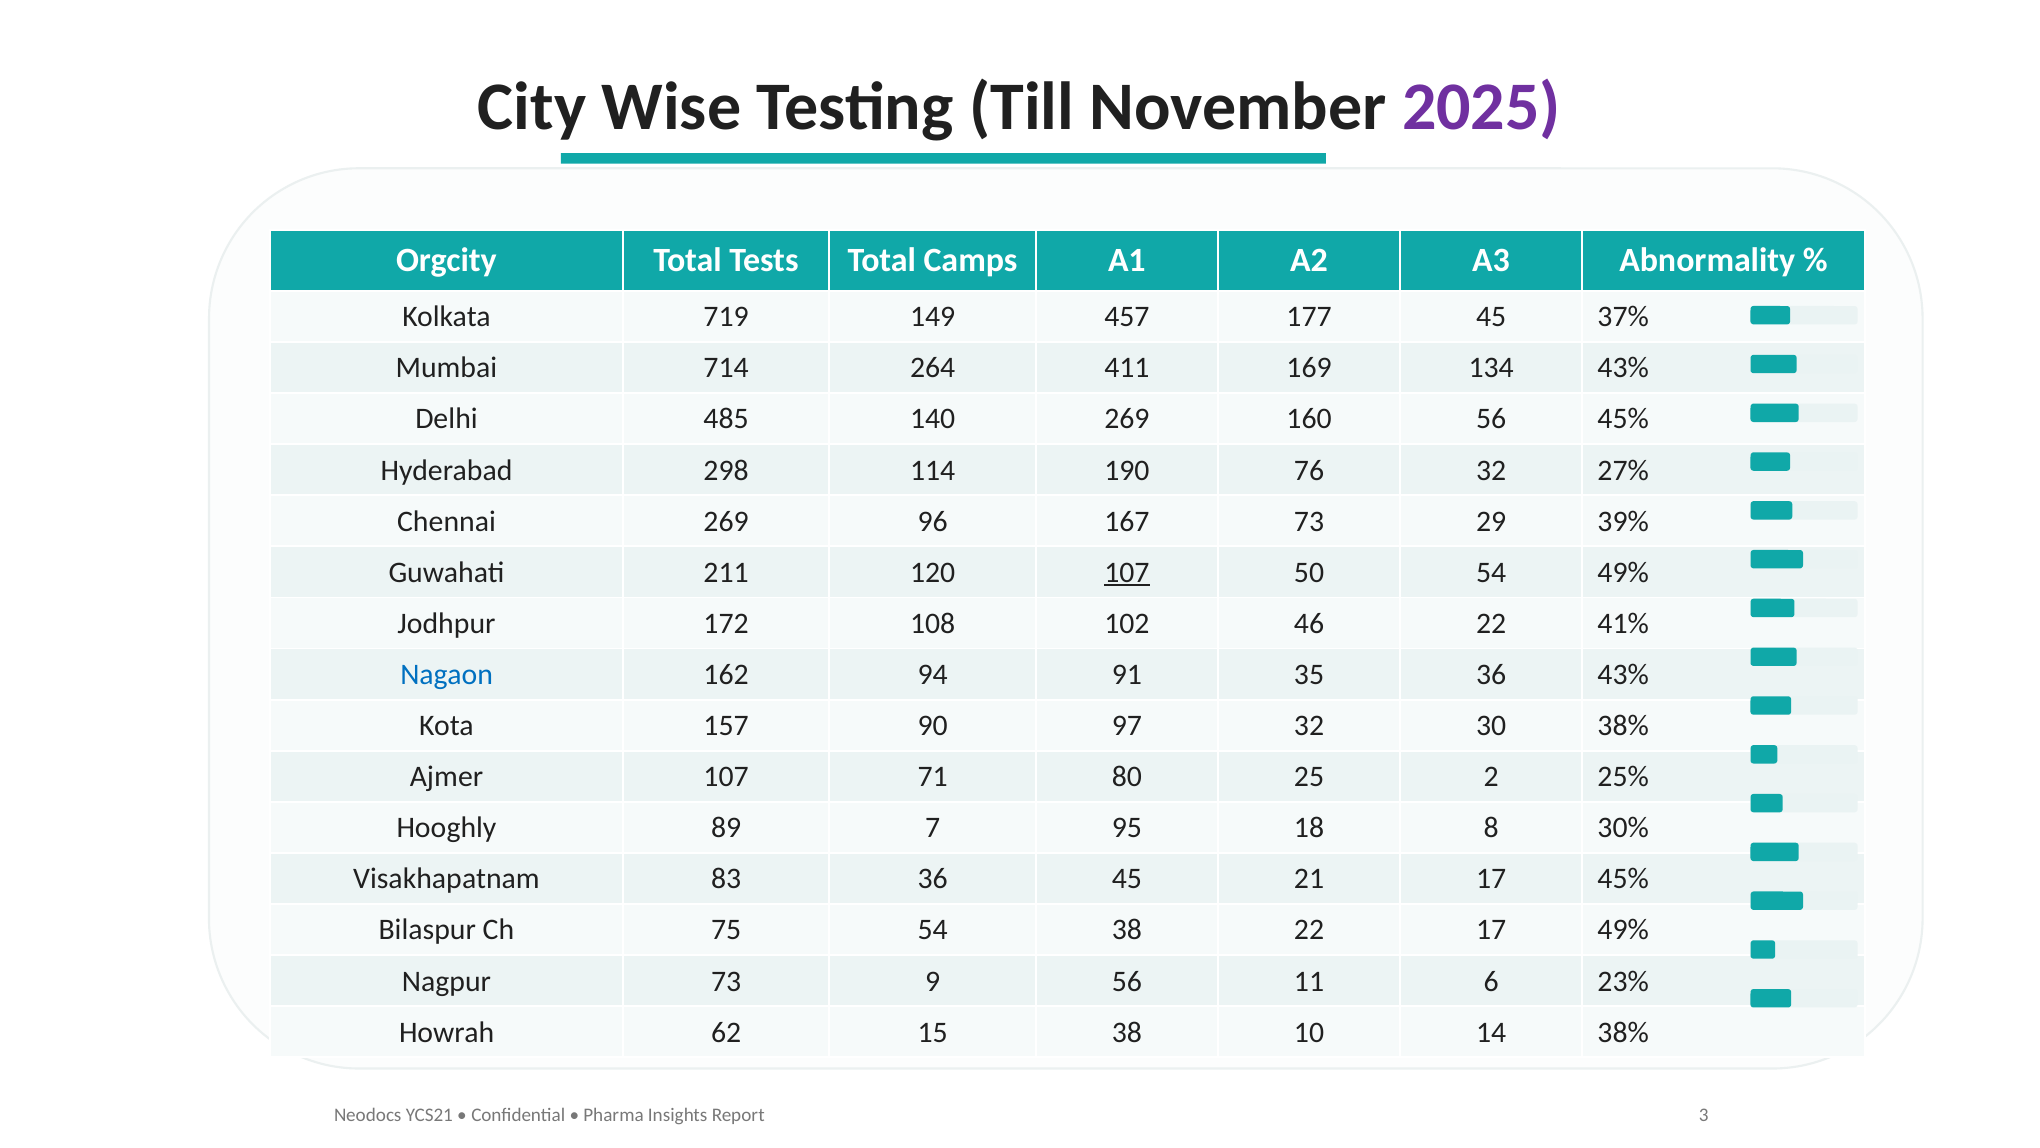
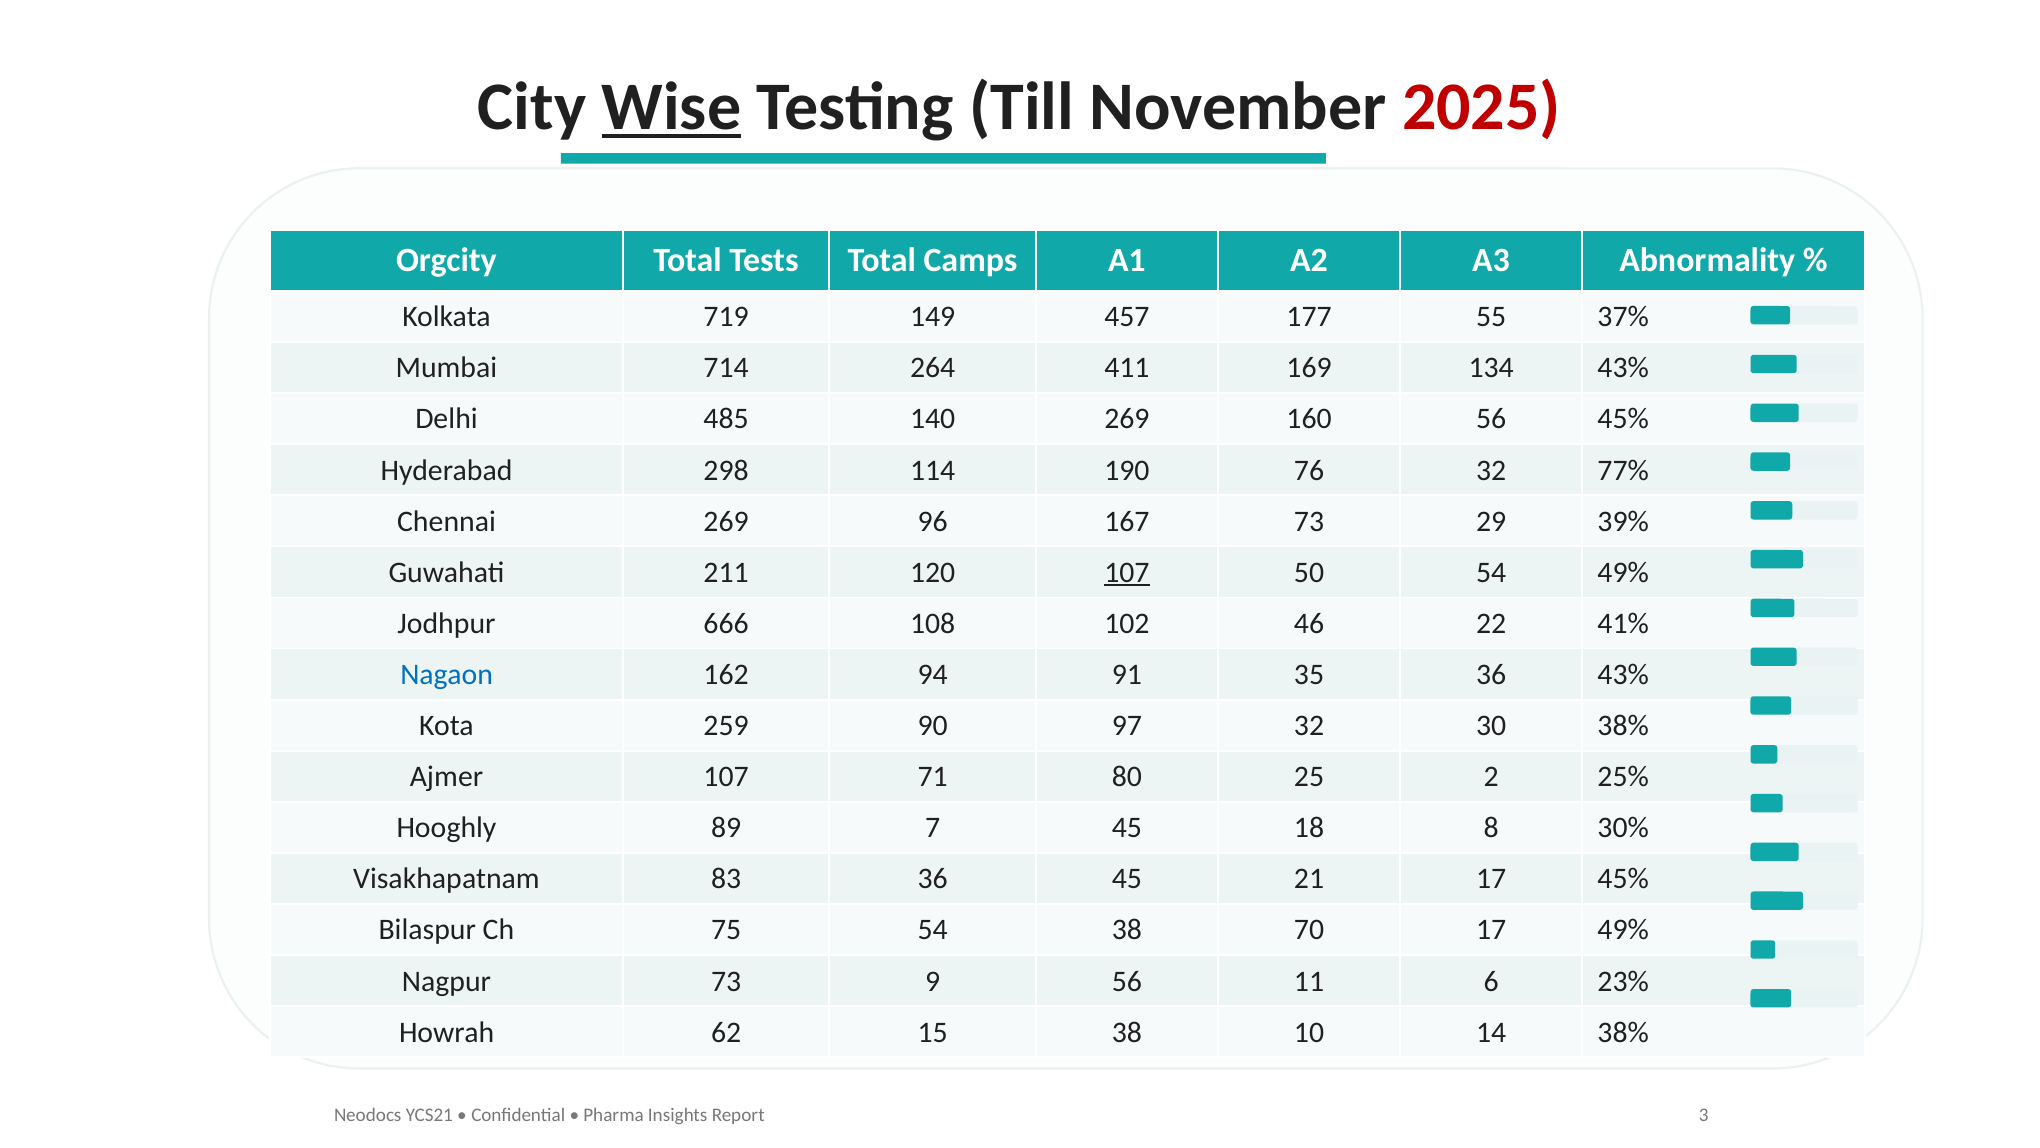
Wise underline: none -> present (671, 107)
2025 colour: purple -> red (1482, 107)
177 45: 45 -> 55 (1491, 317)
27%: 27% -> 77% (1623, 470)
172: 172 -> 666 (726, 623)
157: 157 -> 259 (726, 725)
7 95: 95 -> 45 (1127, 828)
38 22: 22 -> 70 (1309, 930)
